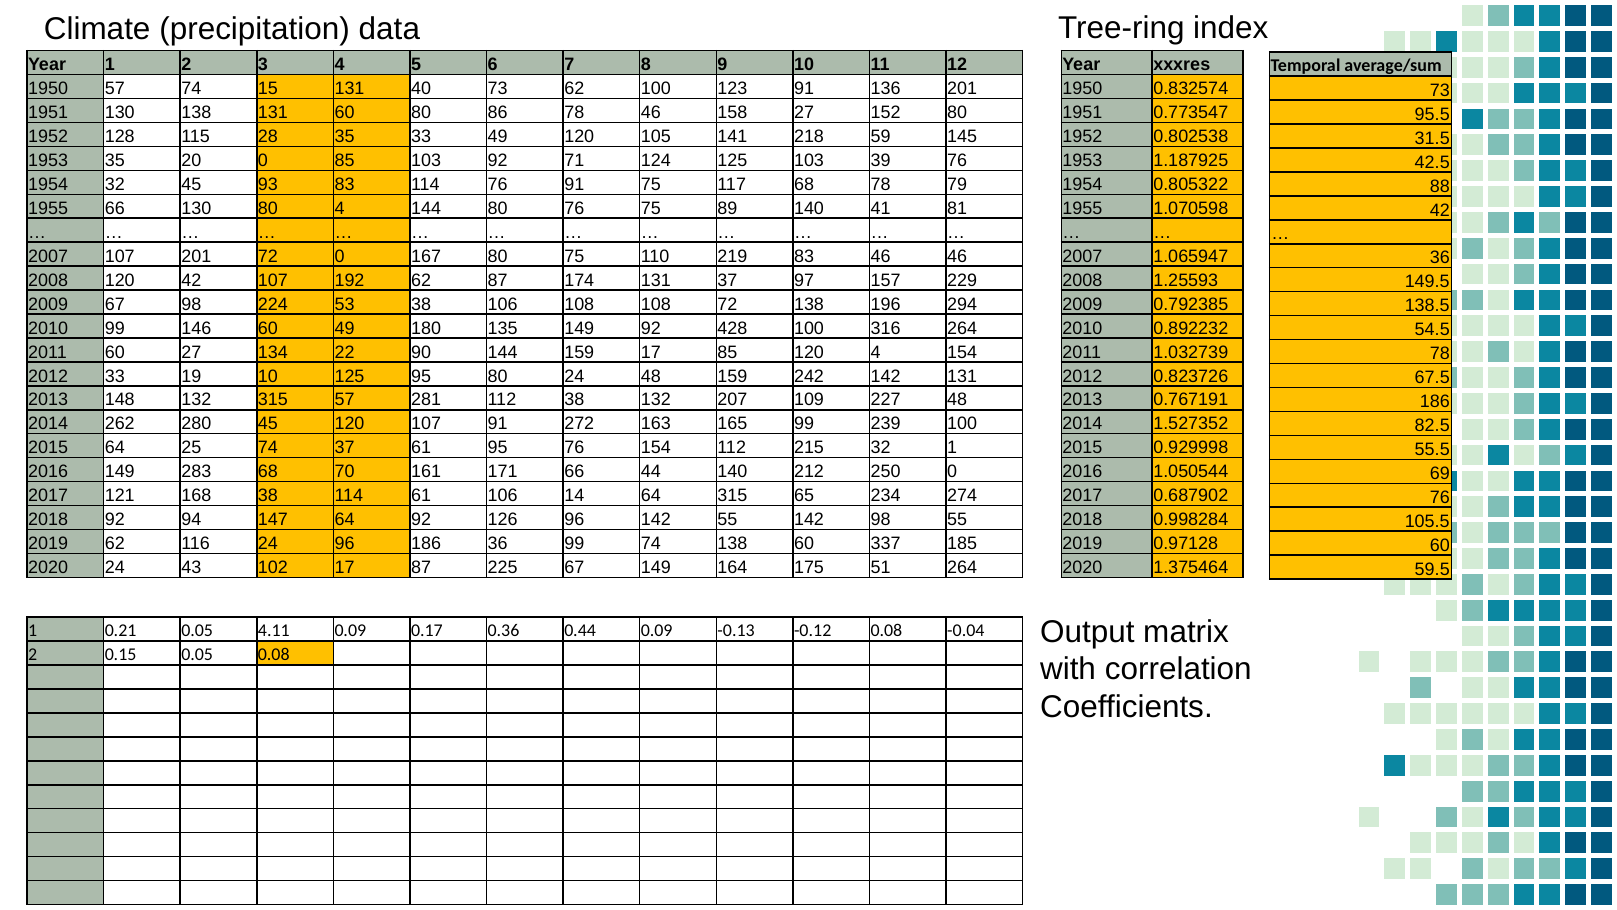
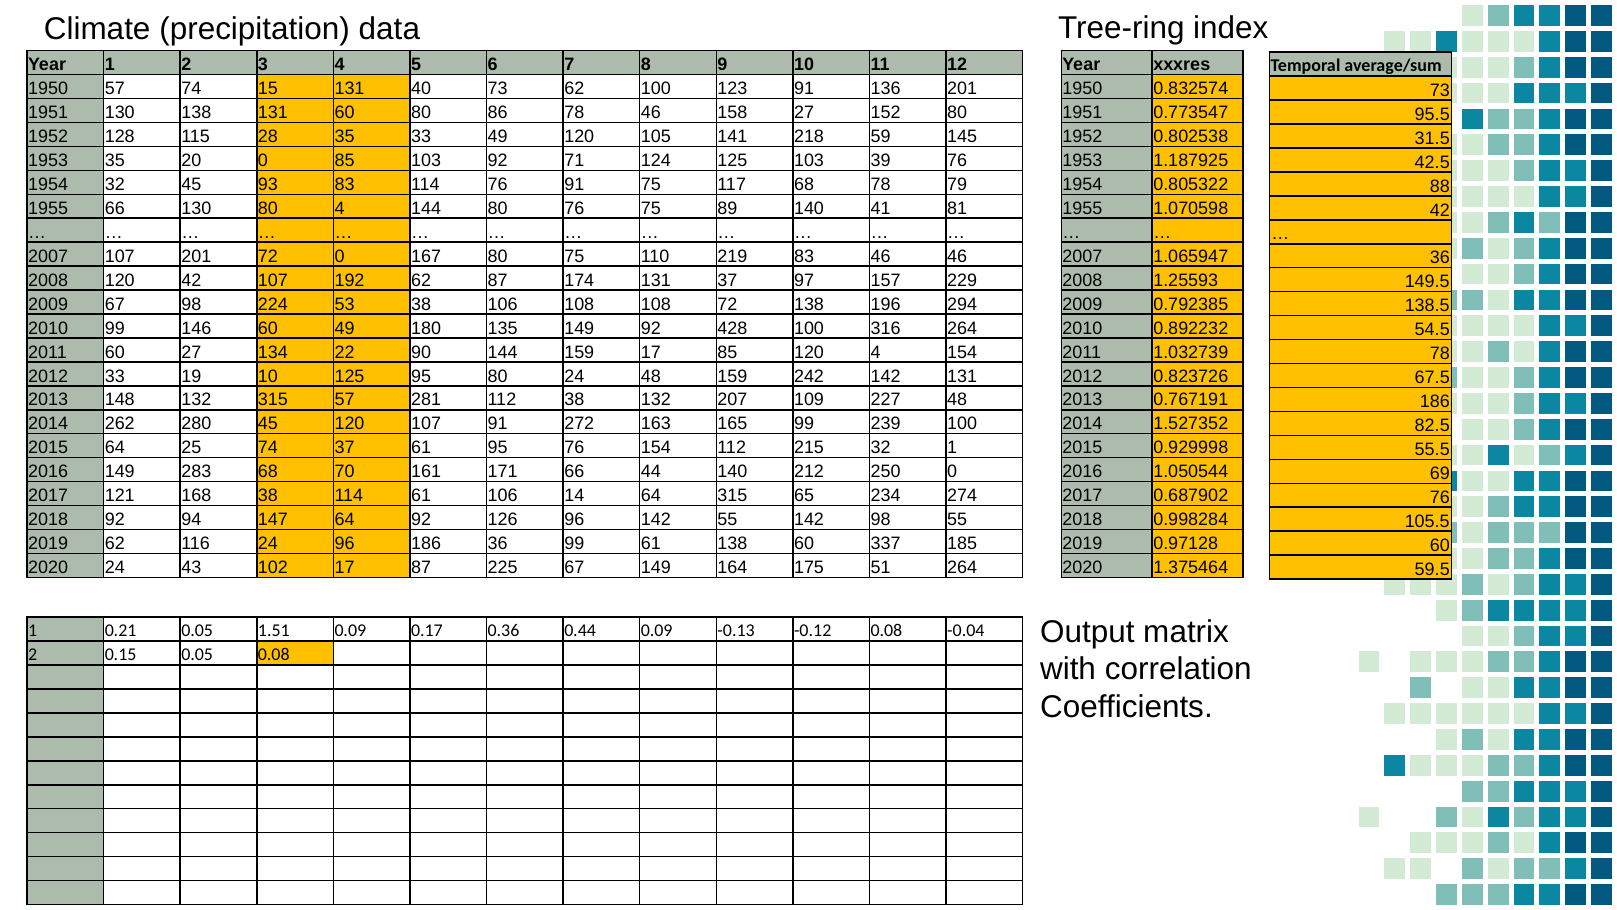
99 74: 74 -> 61 (651, 543)
4.11: 4.11 -> 1.51 (274, 630)
